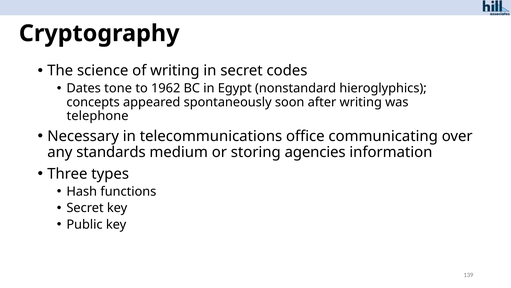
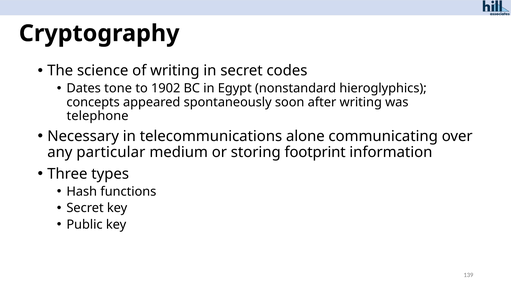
1962: 1962 -> 1902 (166, 88)
office: office -> alone (305, 136)
standards: standards -> particular (111, 152)
agencies: agencies -> footprint (315, 152)
